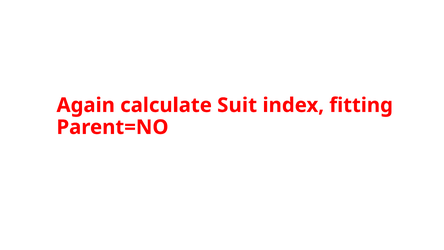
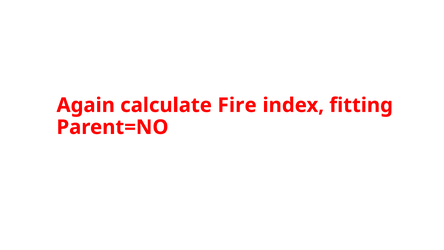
Suit: Suit -> Fire (237, 105)
